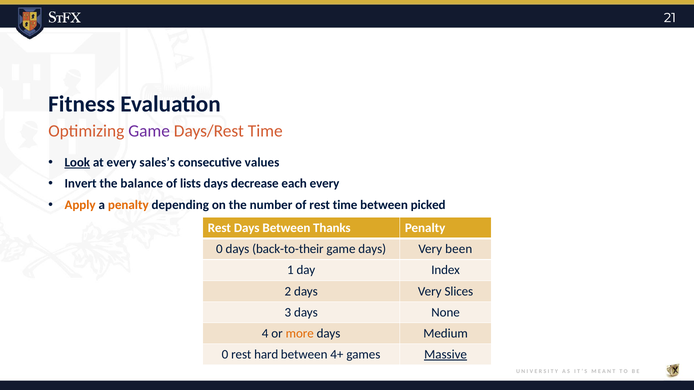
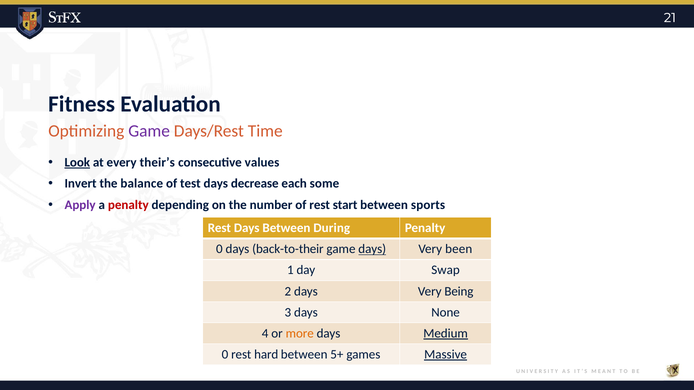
sales’s: sales’s -> their’s (157, 163)
lists: lists -> test (190, 184)
each every: every -> some (324, 184)
Apply colour: orange -> purple (80, 205)
penalty colour: orange -> red (128, 205)
rest time: time -> start (345, 205)
picked: picked -> sports (428, 205)
Thanks: Thanks -> During (332, 228)
days underline: none -> present (372, 249)
Index: Index -> Swap (446, 270)
Slices: Slices -> Being (459, 292)
Medium underline: none -> present (446, 334)
4+: 4+ -> 5+ (337, 355)
